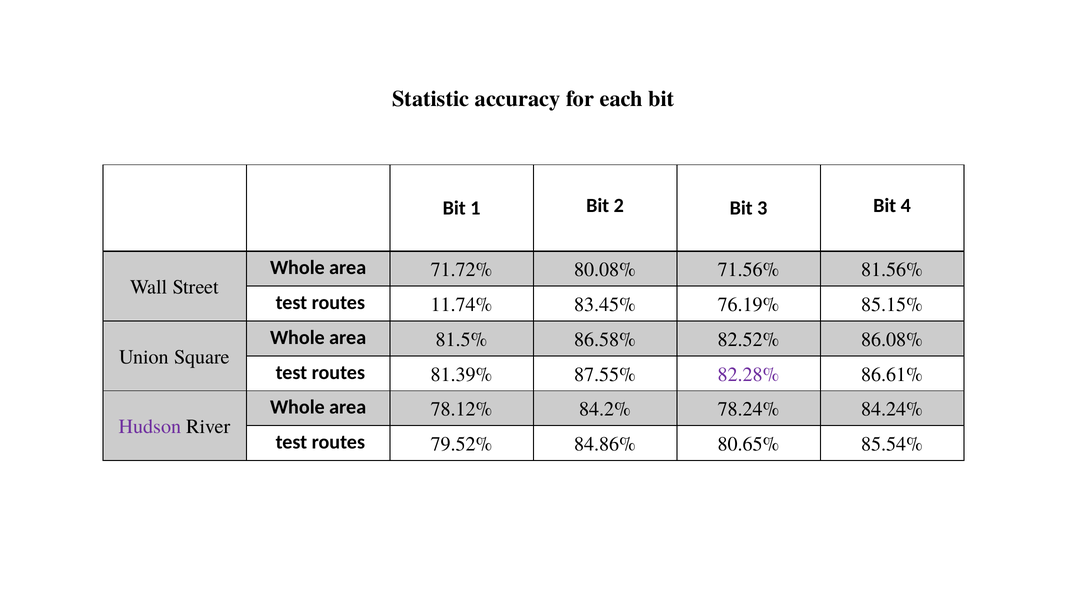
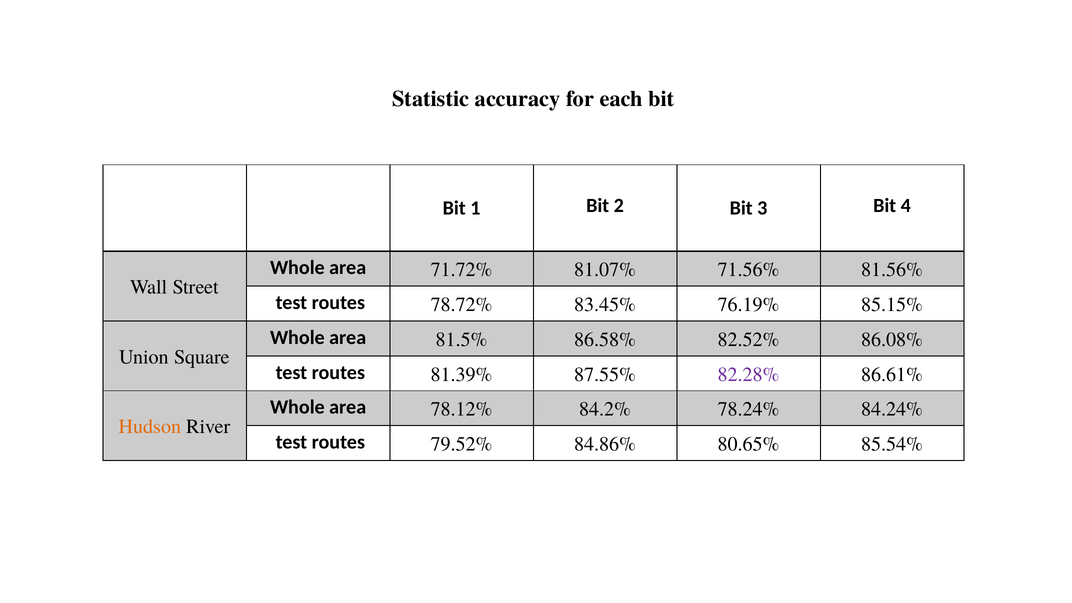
80.08%: 80.08% -> 81.07% (605, 270)
11.74%: 11.74% -> 78.72% (462, 305)
Hudson colour: purple -> orange (150, 427)
